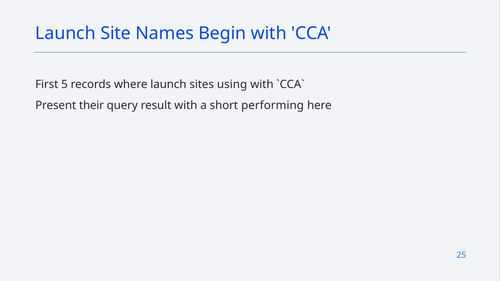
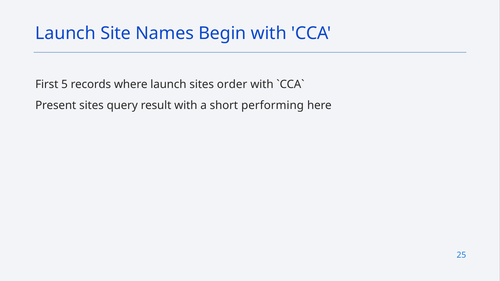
using: using -> order (232, 84)
Present their: their -> sites (91, 105)
